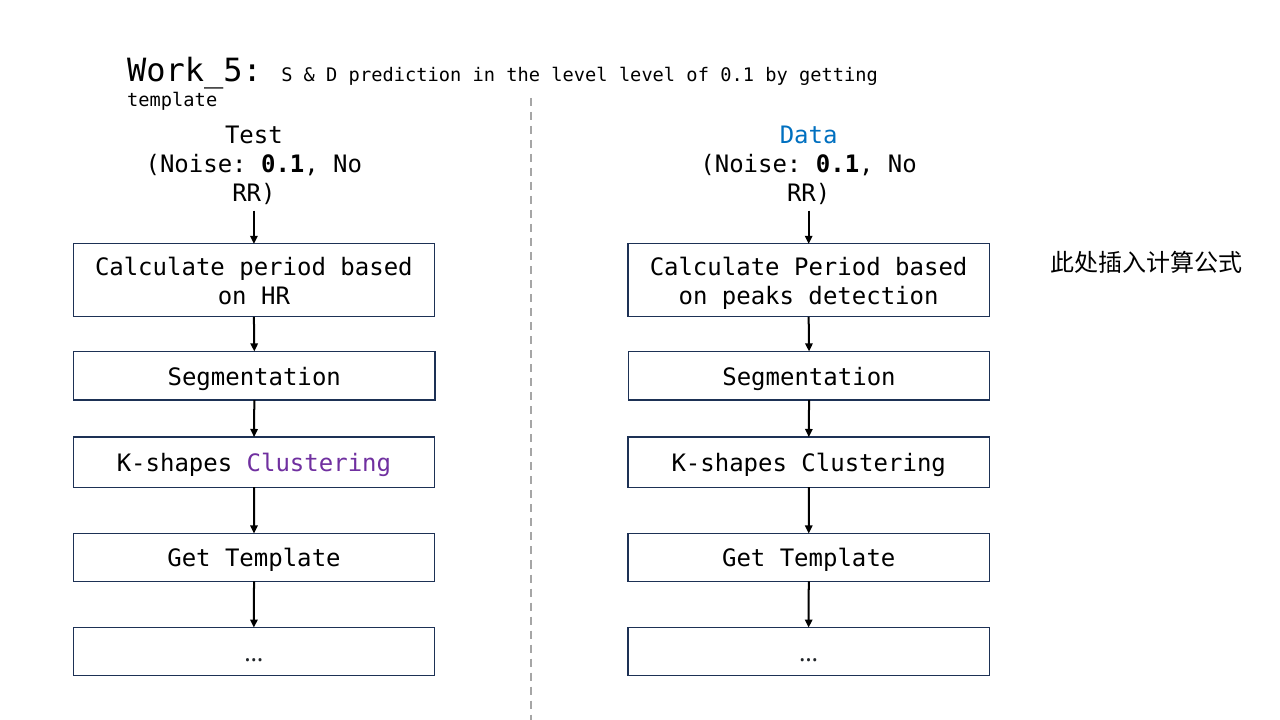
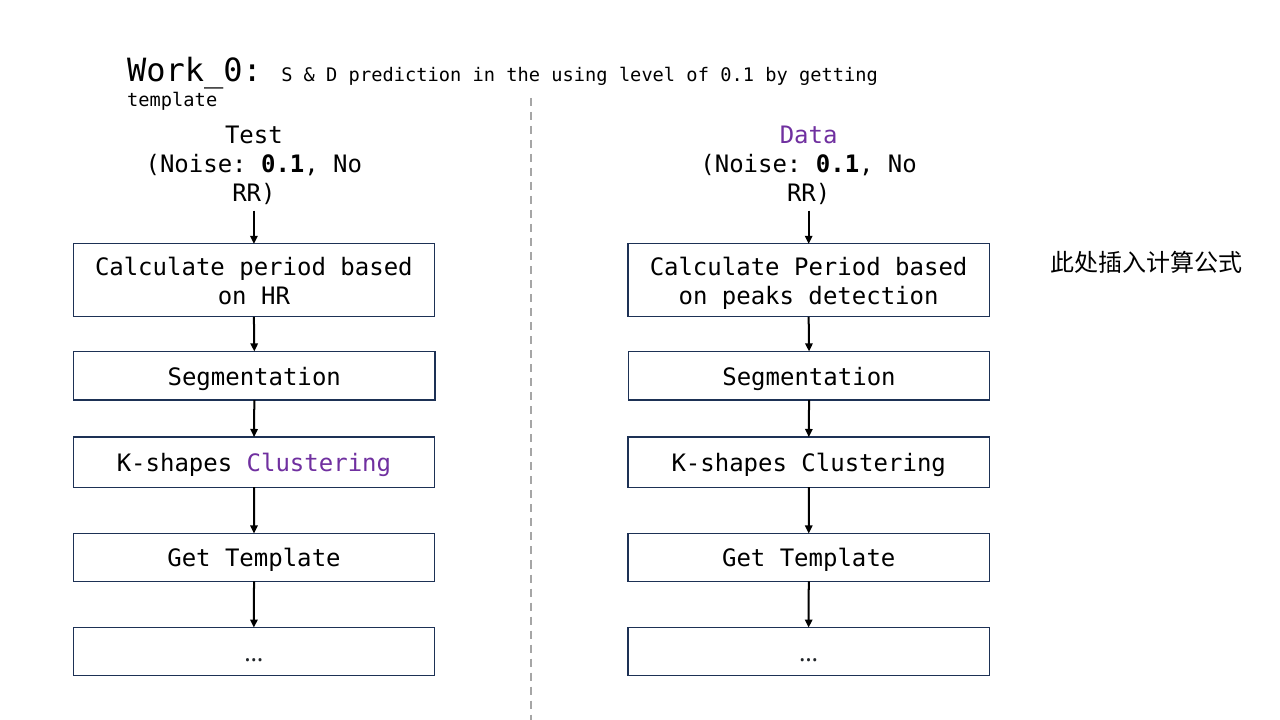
Work_5: Work_5 -> Work_0 (195, 71)
the level: level -> using (580, 75)
Data colour: blue -> purple (809, 136)
